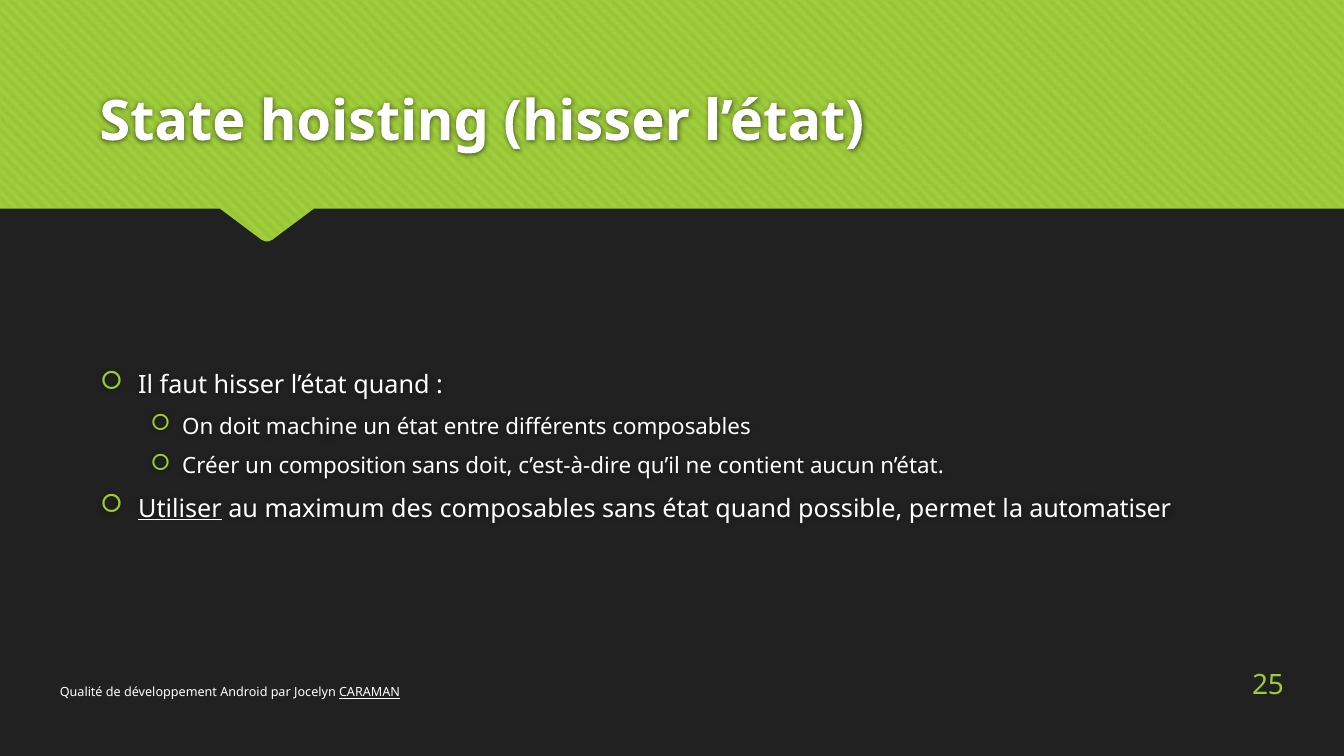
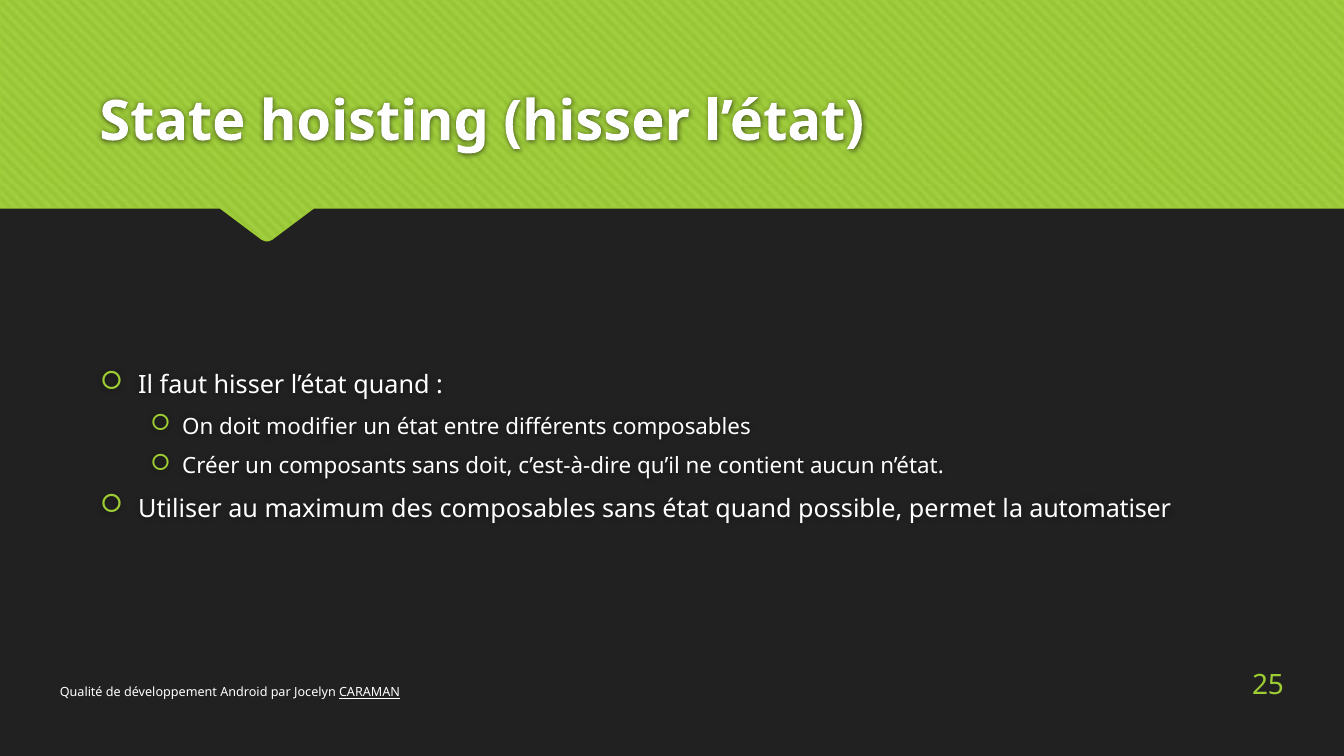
machine: machine -> modifier (312, 427)
composition: composition -> composants (342, 467)
Utiliser underline: present -> none (180, 509)
